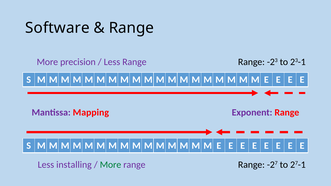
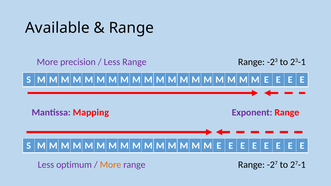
Software: Software -> Available (57, 28)
installing: installing -> optimum (74, 165)
More colour: green -> orange (111, 165)
